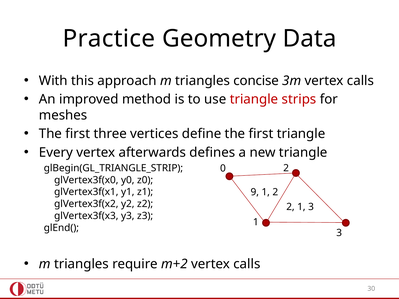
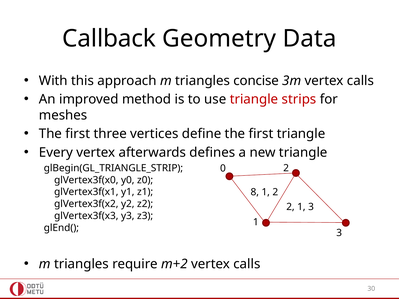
Practice: Practice -> Callback (109, 39)
9: 9 -> 8 (255, 192)
